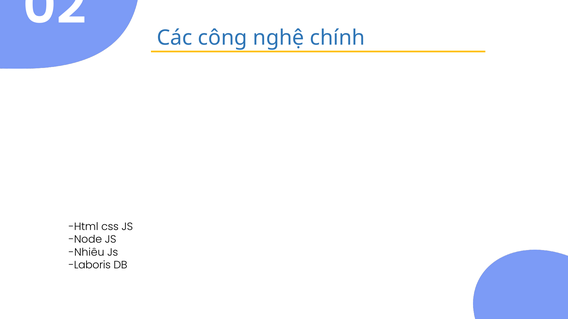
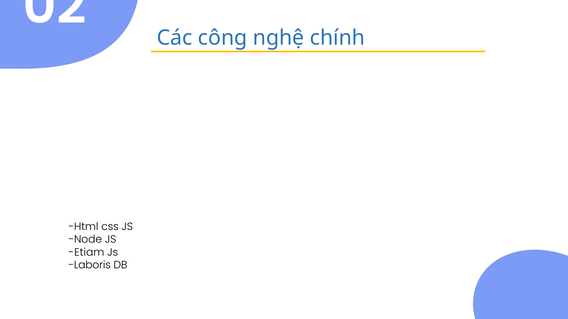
Nhiêu: Nhiêu -> Etiam (86, 253)
